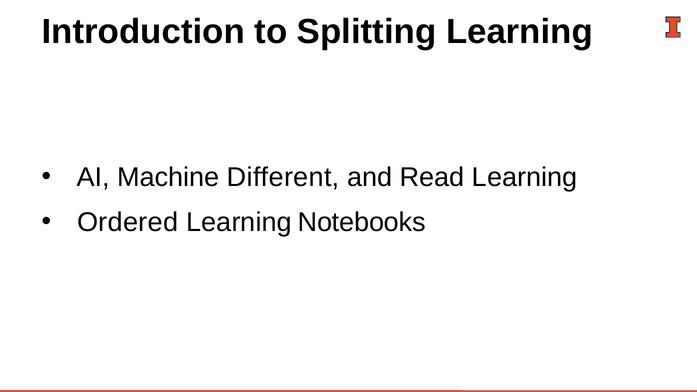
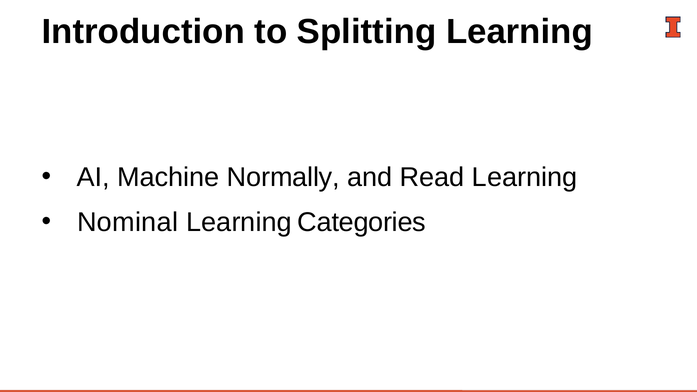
Different: Different -> Normally (283, 178)
Ordered: Ordered -> Nominal (128, 222)
Notebooks: Notebooks -> Categories (362, 222)
